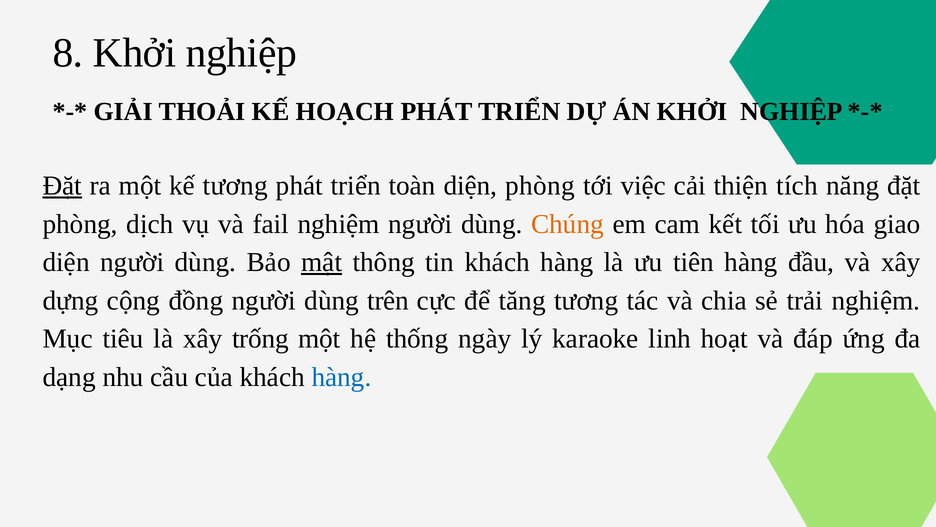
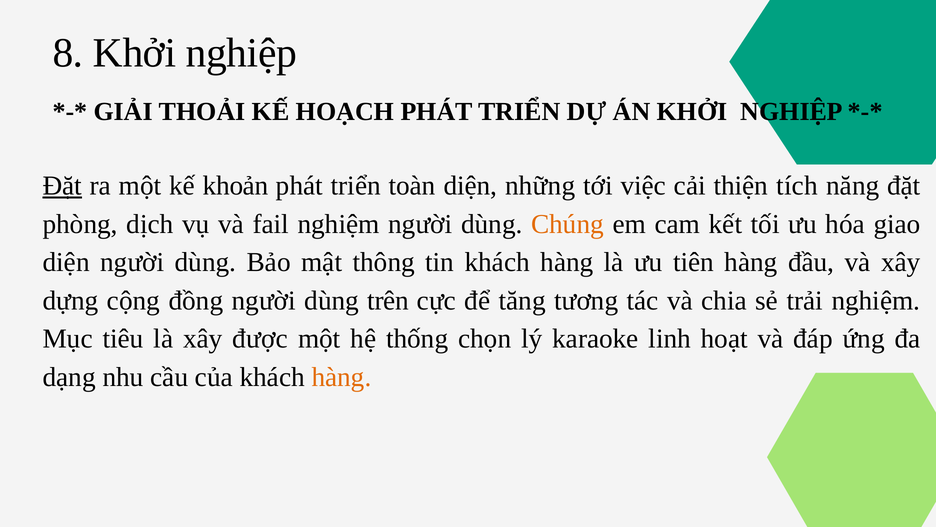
kế tương: tương -> khoản (236, 186)
diện phòng: phòng -> những (540, 186)
mật underline: present -> none (322, 262)
trống: trống -> được (260, 338)
ngày: ngày -> chọn (485, 338)
hàng colour: blue -> orange (342, 377)
